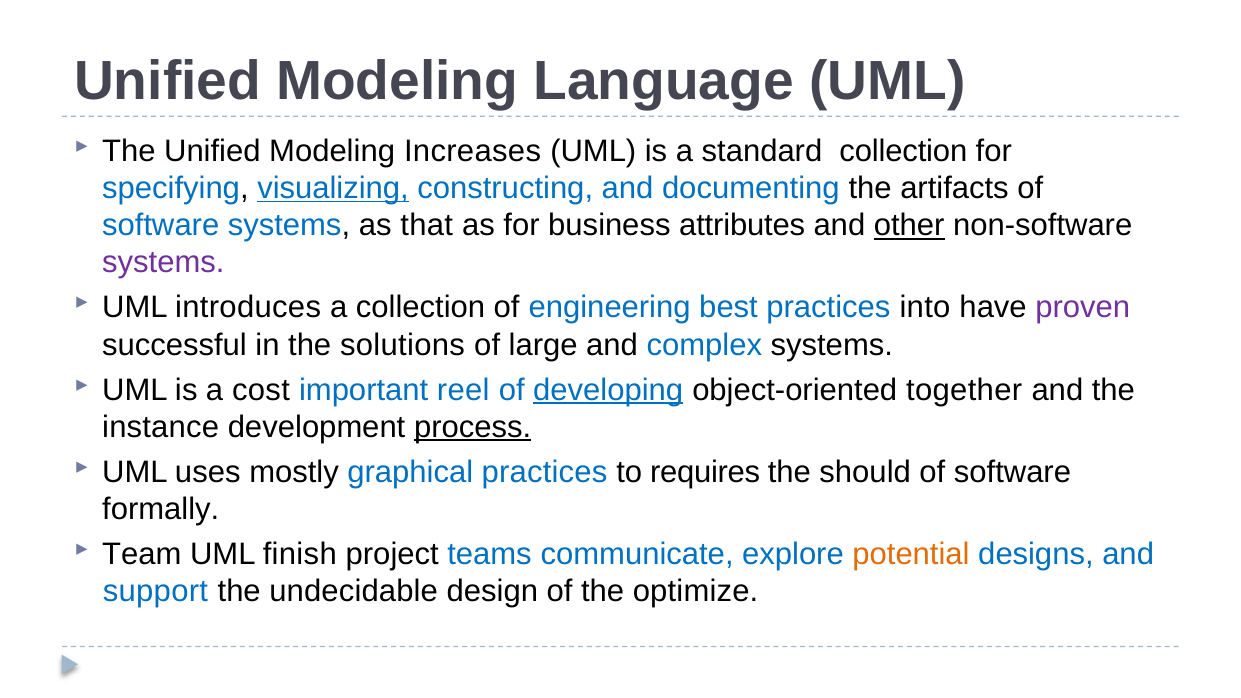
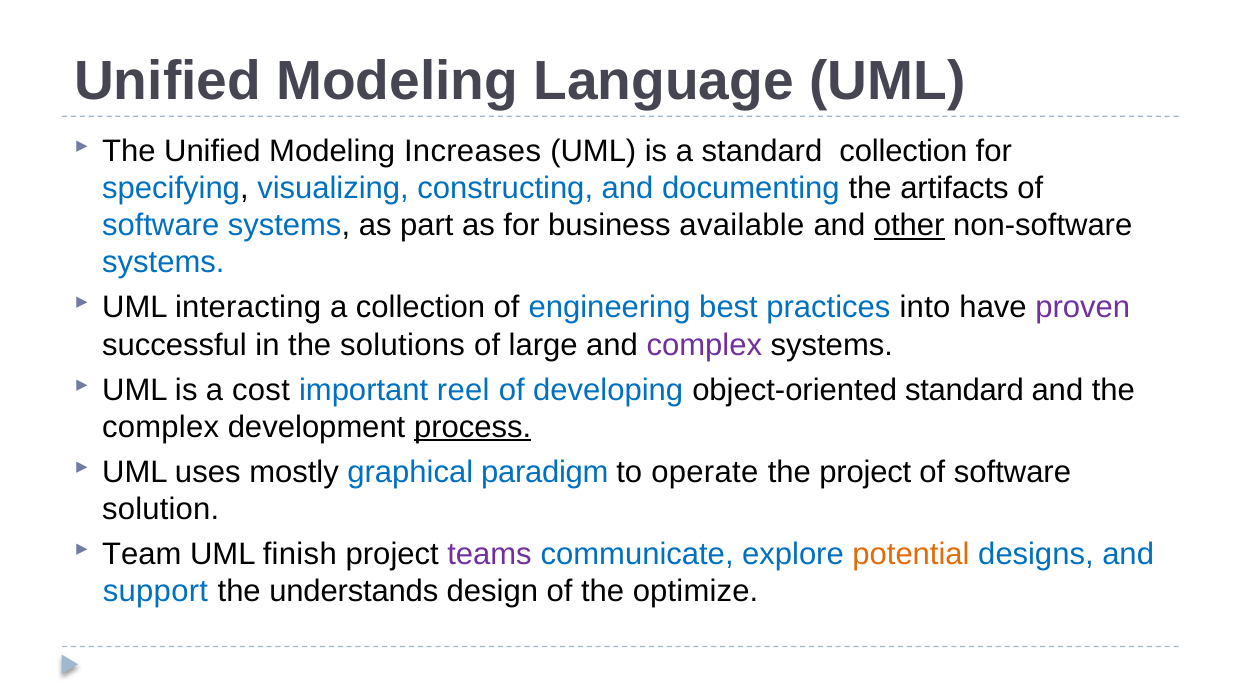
visualizing underline: present -> none (333, 188)
that: that -> part (427, 225)
attributes: attributes -> available (742, 225)
systems colour: purple -> blue (163, 263)
introduces: introduces -> interacting (248, 308)
complex colour: blue -> purple (704, 345)
developing underline: present -> none (608, 390)
object-oriented together: together -> standard (965, 390)
instance: instance -> complex (161, 427)
graphical practices: practices -> paradigm (545, 472)
requires: requires -> operate (705, 472)
the should: should -> project (865, 472)
formally: formally -> solution (161, 509)
teams colour: blue -> purple (490, 554)
undecidable: undecidable -> understands (354, 592)
